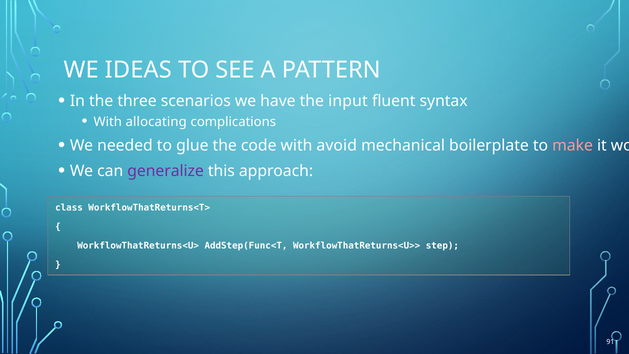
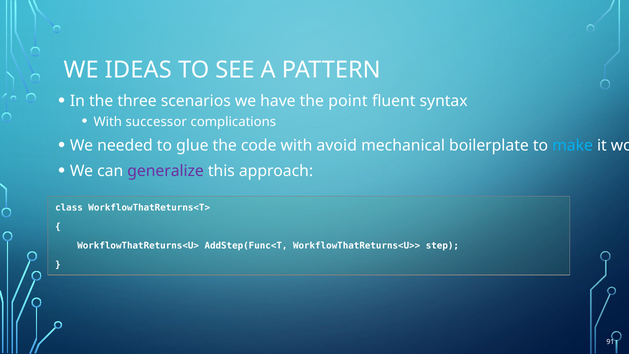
input: input -> point (348, 101)
allocating: allocating -> successor (156, 122)
make colour: pink -> light blue (573, 146)
